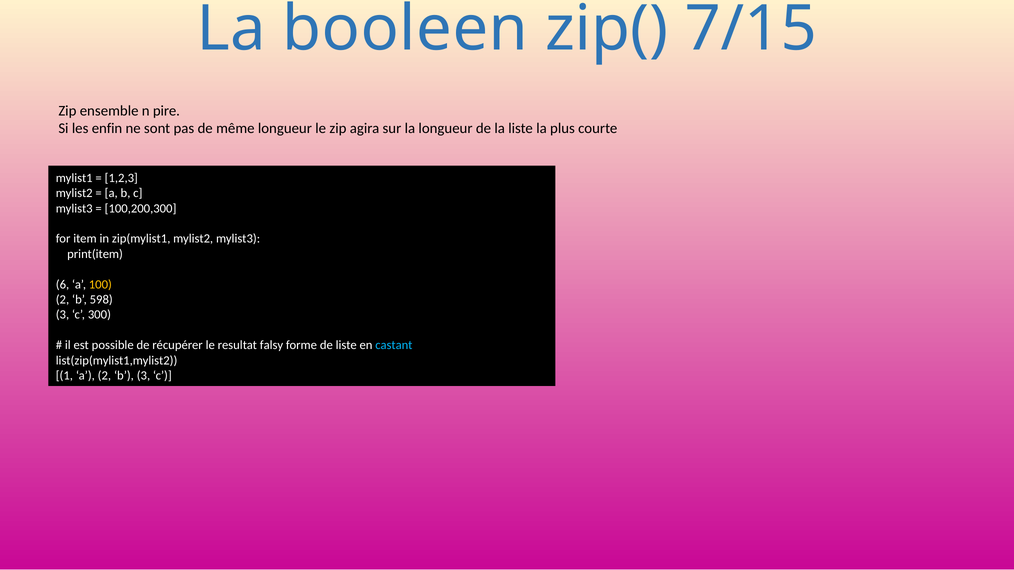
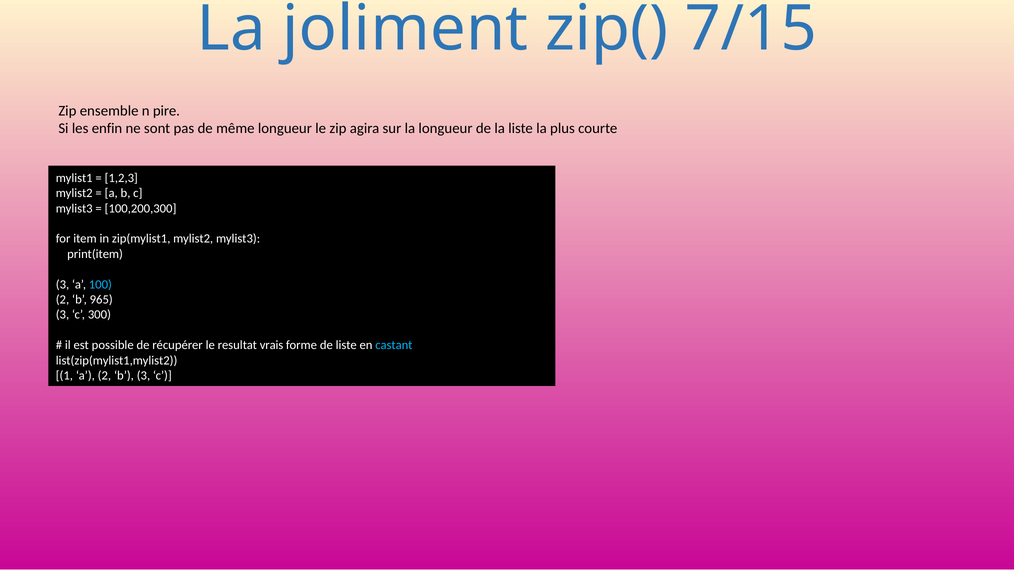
booleen: booleen -> joliment (405, 29)
6: 6 -> 3 (63, 285)
100 colour: yellow -> light blue (100, 285)
598: 598 -> 965 (101, 300)
falsy: falsy -> vrais (272, 345)
